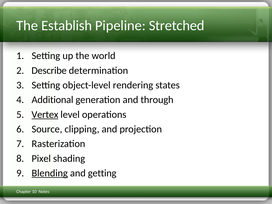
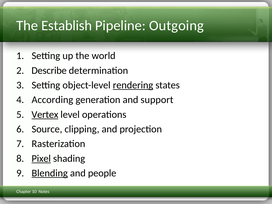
Stretched: Stretched -> Outgoing (176, 25)
rendering underline: none -> present (133, 85)
Additional: Additional -> According (52, 100)
through: through -> support (157, 100)
Pixel underline: none -> present (41, 158)
getting: getting -> people (102, 173)
